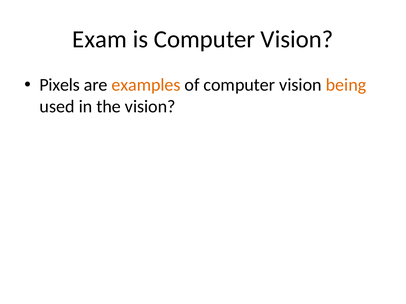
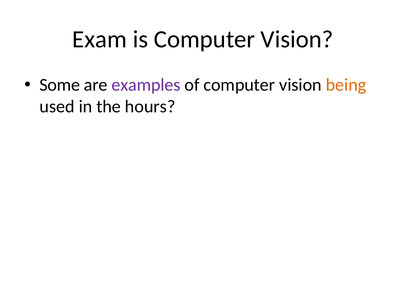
Pixels: Pixels -> Some (60, 85)
examples colour: orange -> purple (146, 85)
the vision: vision -> hours (150, 107)
